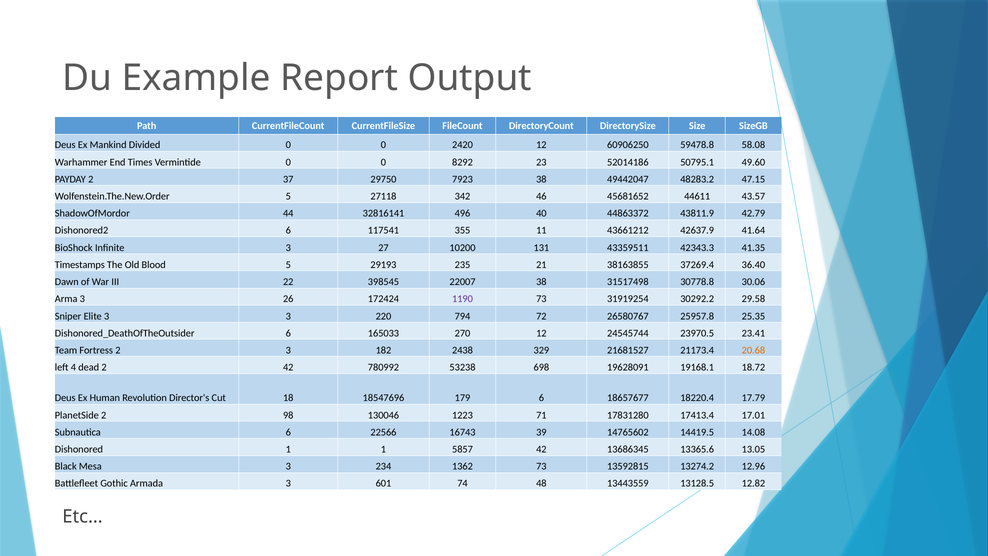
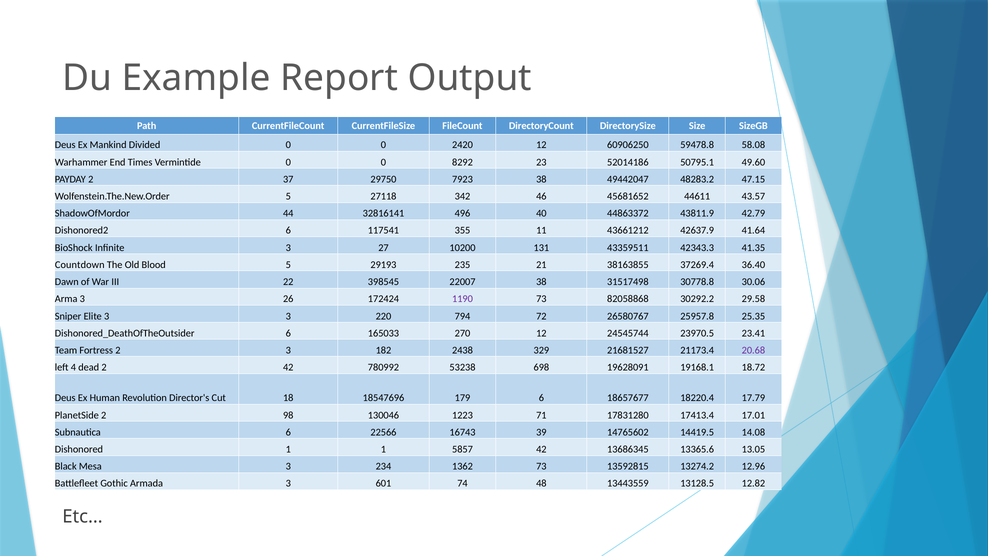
Timestamps: Timestamps -> Countdown (80, 265)
31919254: 31919254 -> 82058868 (628, 299)
20.68 colour: orange -> purple (753, 350)
